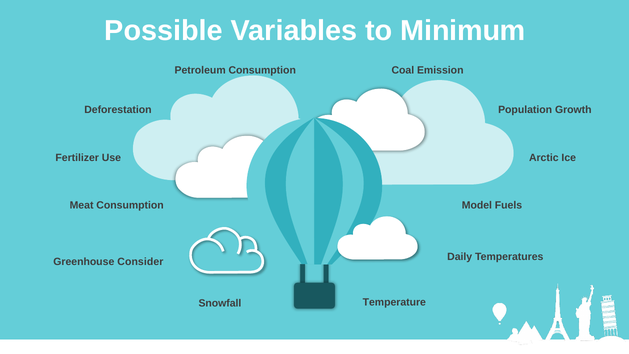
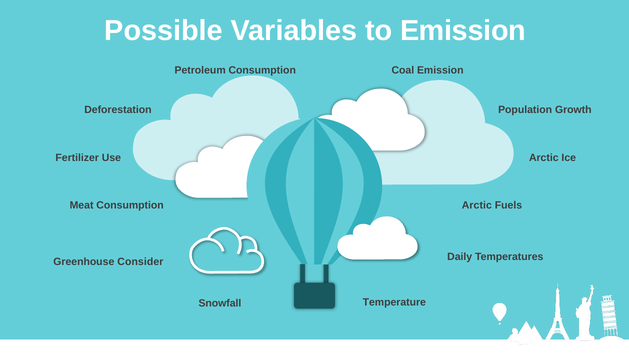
to Minimum: Minimum -> Emission (463, 30)
Model: Model -> Arctic (477, 205)
